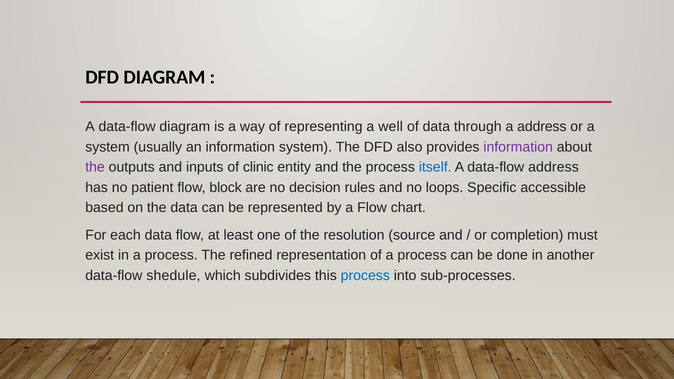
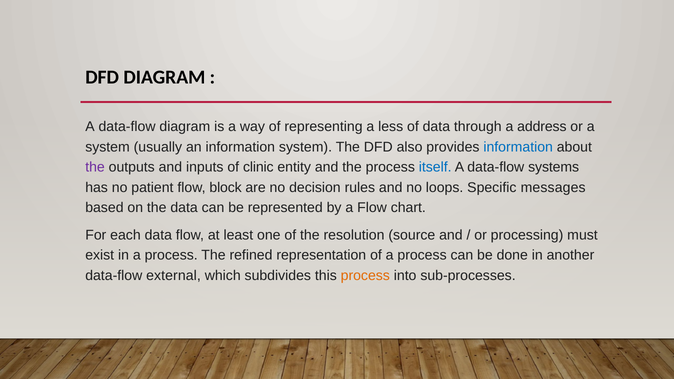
well: well -> less (391, 127)
information colour: purple -> blue (518, 147)
data-flow address: address -> systems (554, 167)
accessible: accessible -> messages (553, 187)
completion: completion -> processing (527, 235)
shedule: shedule -> external (173, 275)
process colour: blue -> orange (365, 275)
